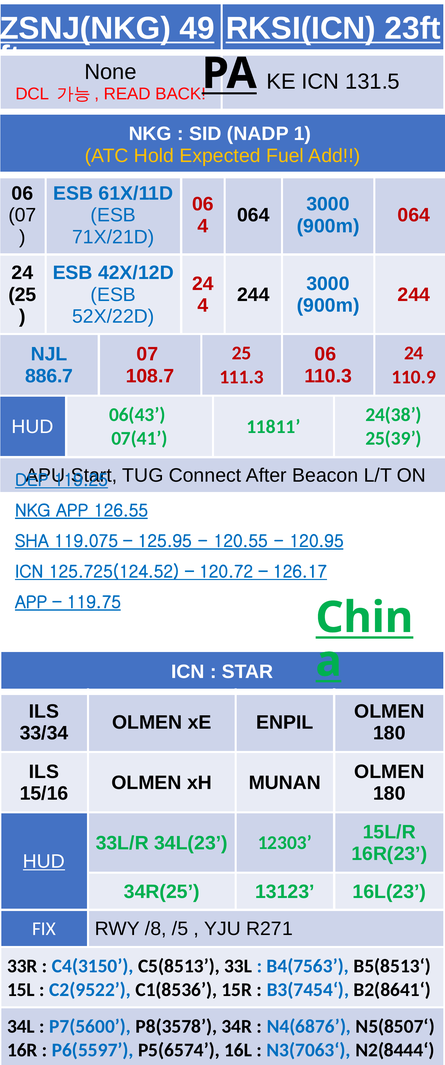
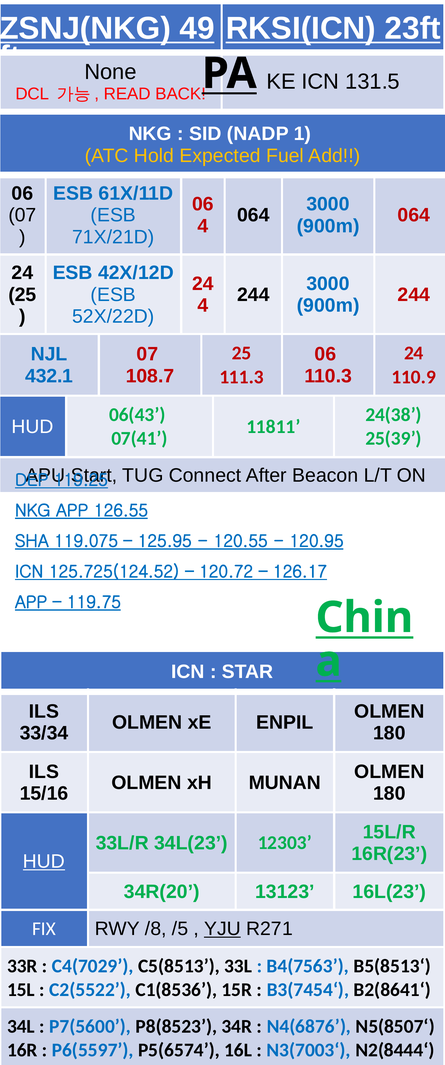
886.7: 886.7 -> 432.1 (49, 376)
34R(25: 34R(25 -> 34R(20 (162, 891)
YJU underline: none -> present (222, 929)
C4(3150: C4(3150 -> C4(7029 (93, 966)
C2(9522: C2(9522 -> C2(5522 (90, 990)
P8(3578: P8(3578 -> P8(8523 (176, 1026)
N3(7063‘: N3(7063‘ -> N3(7003‘ (309, 1050)
